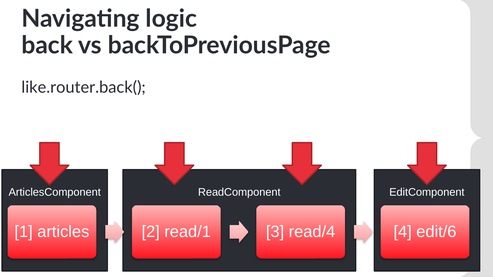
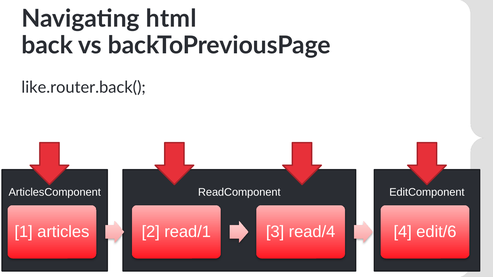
logic: logic -> html (171, 19)
